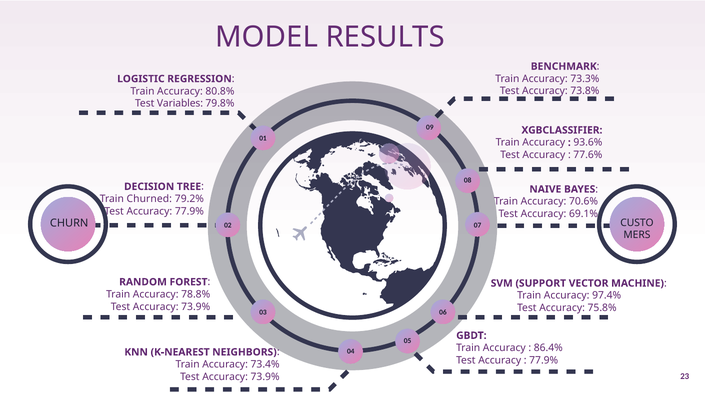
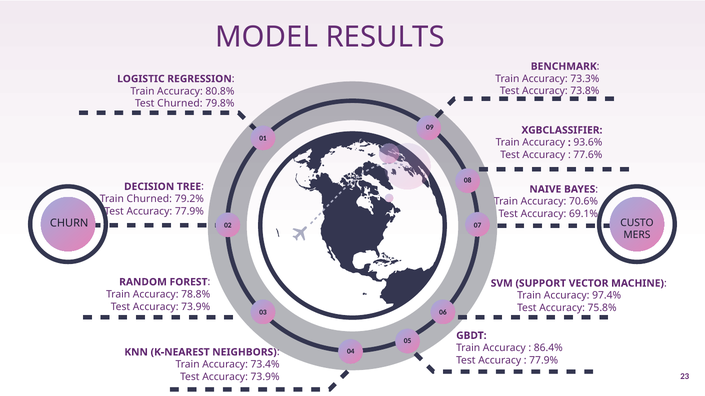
Test Variables: Variables -> Churned (180, 104)
